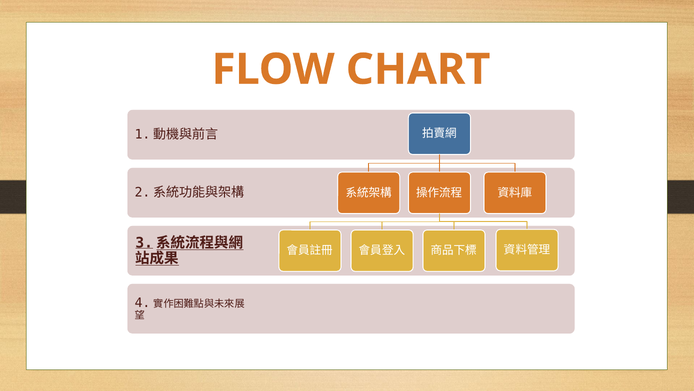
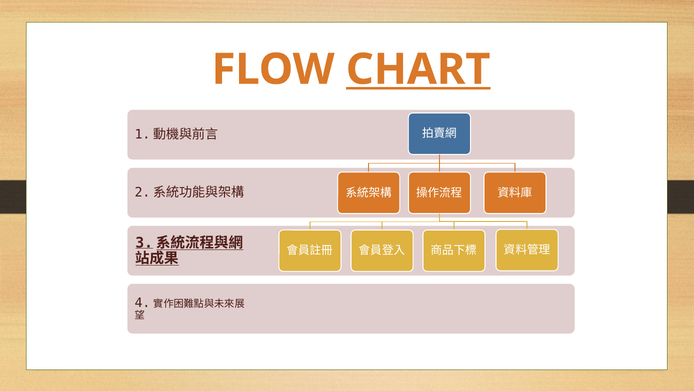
CHART underline: none -> present (418, 69)
